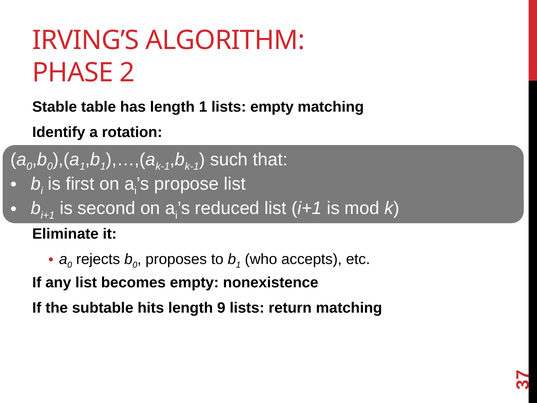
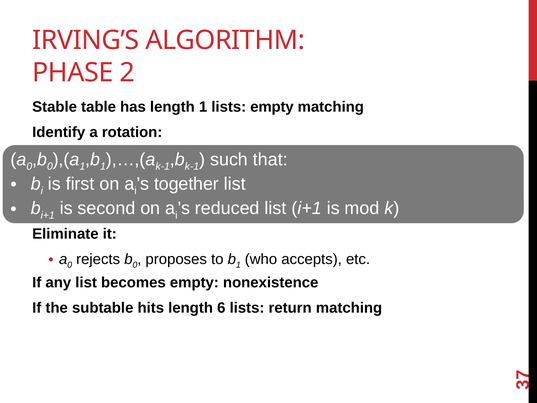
propose: propose -> together (187, 184)
9: 9 -> 6 (221, 308)
